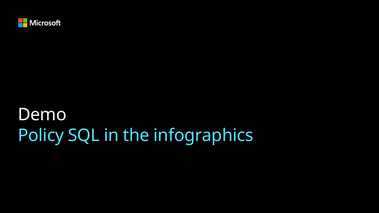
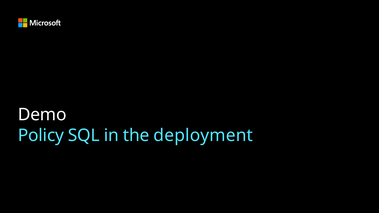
infographics: infographics -> deployment (203, 136)
